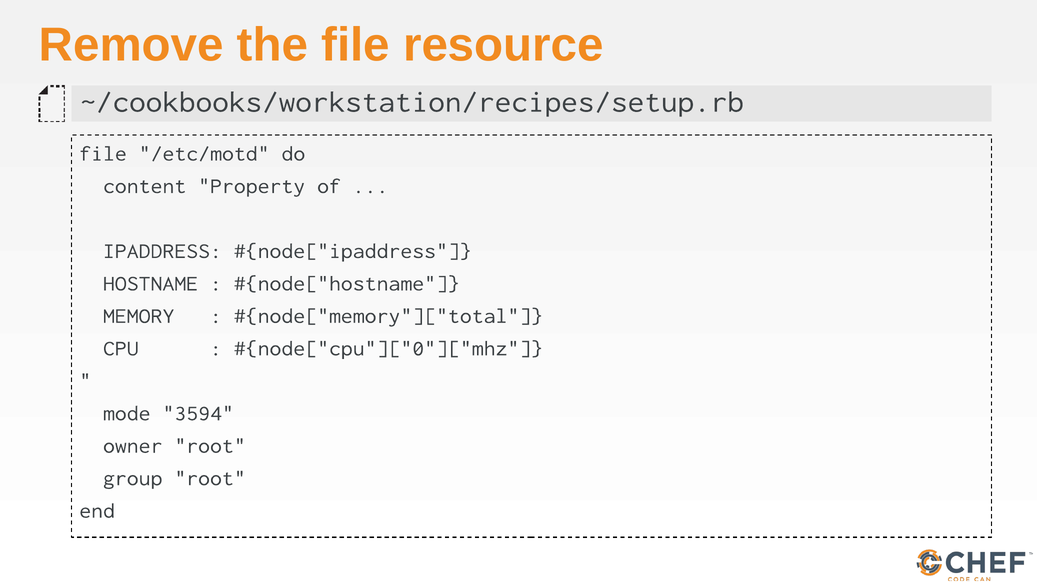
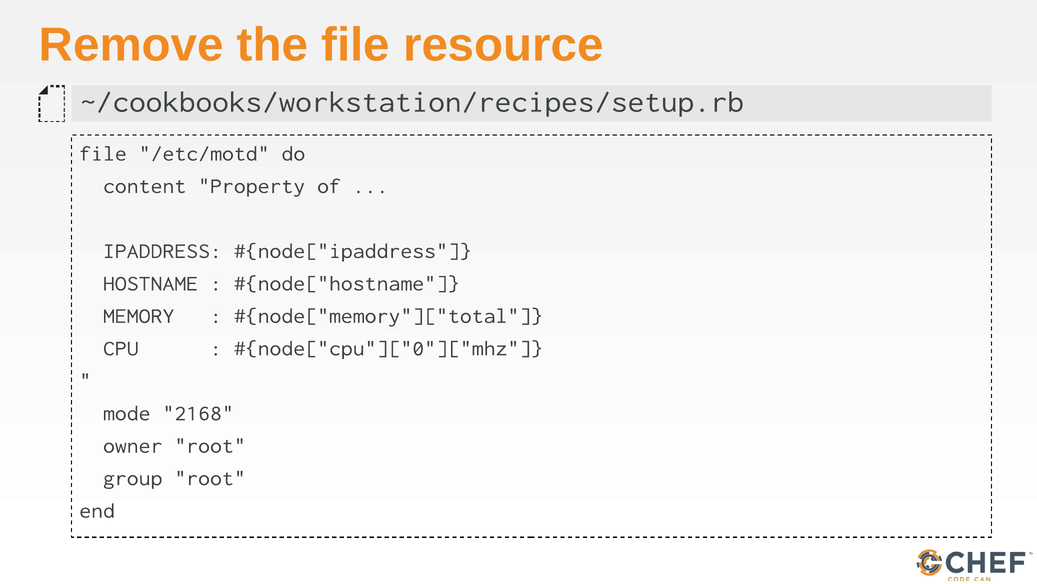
3594: 3594 -> 2168 (198, 413)
